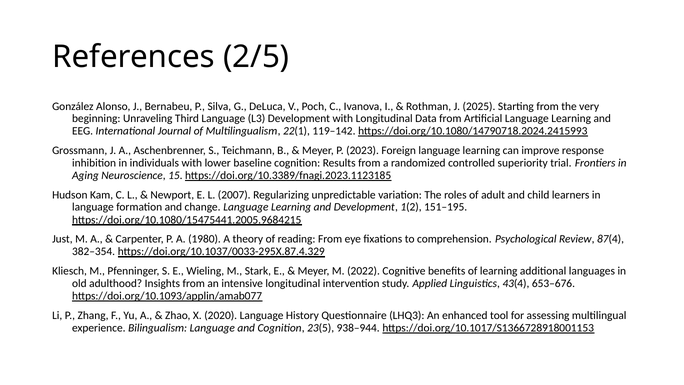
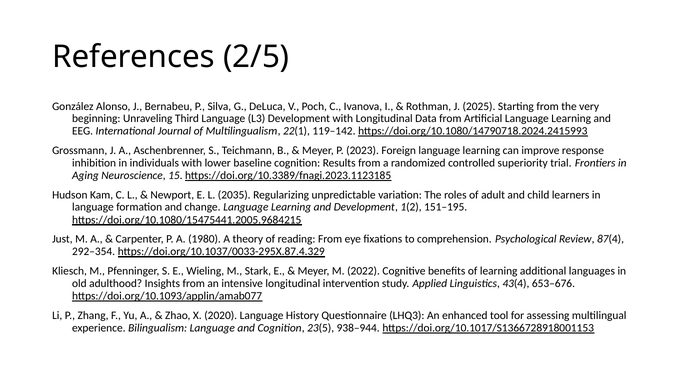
2007: 2007 -> 2035 (234, 195)
382–354: 382–354 -> 292–354 (94, 252)
